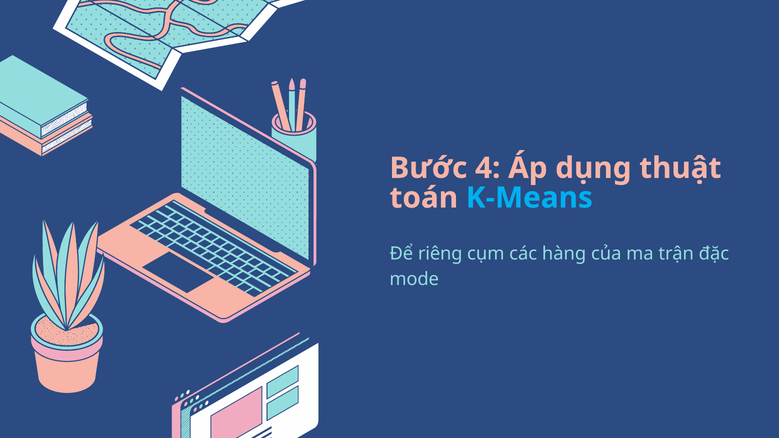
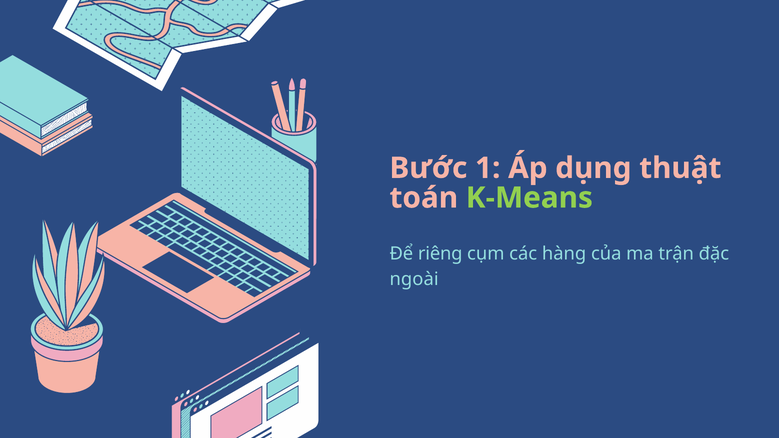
4: 4 -> 1 (488, 168)
K-Means colour: light blue -> light green (529, 198)
mode: mode -> ngoài (414, 280)
